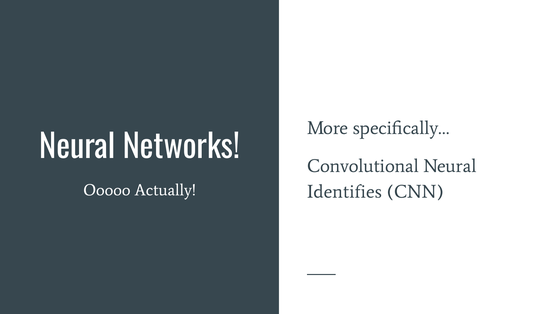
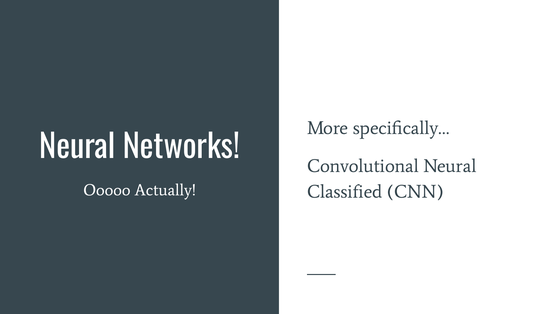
Identifies: Identifies -> Classified (345, 192)
